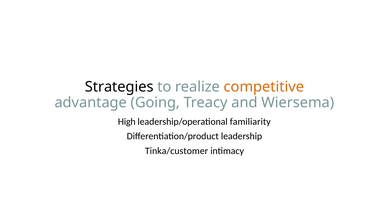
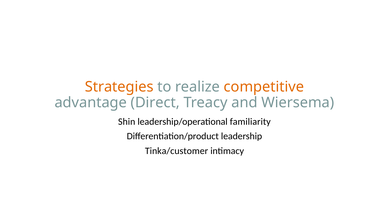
Strategies colour: black -> orange (119, 87)
Going: Going -> Direct (155, 103)
High: High -> Shin (127, 122)
